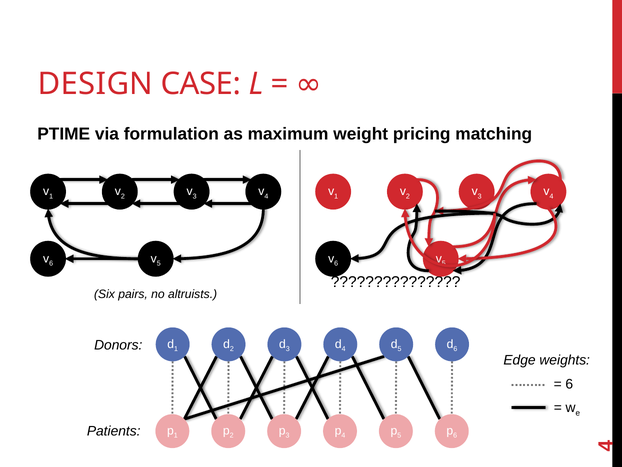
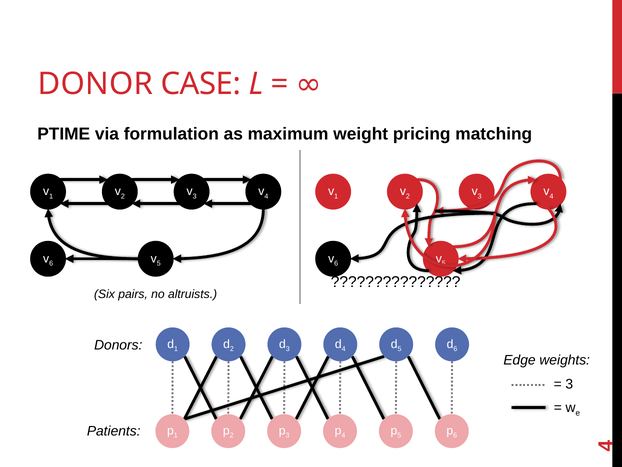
DESIGN: DESIGN -> DONOR (95, 84)
6: 6 -> 3 (569, 384)
